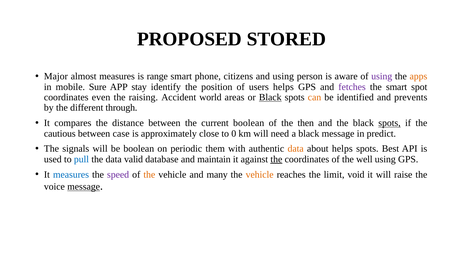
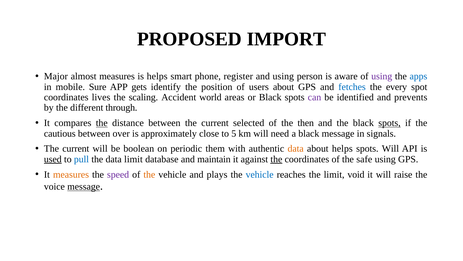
STORED: STORED -> IMPORT (286, 39)
is range: range -> helps (157, 76)
citizens: citizens -> register (238, 76)
apps colour: orange -> blue (418, 76)
stay: stay -> gets (139, 87)
users helps: helps -> about (284, 87)
fetches colour: purple -> blue (352, 87)
the smart: smart -> every (397, 87)
even: even -> lives (101, 97)
raising: raising -> scaling (143, 97)
Black underline: present -> none (270, 97)
can colour: orange -> purple (315, 97)
the underline: none -> present (102, 123)
current boolean: boolean -> selected (249, 123)
case: case -> over (121, 133)
0: 0 -> 5 (234, 133)
predict: predict -> signals (381, 133)
signals: signals -> current (76, 148)
spots Best: Best -> Will (390, 148)
used underline: none -> present (53, 159)
data valid: valid -> limit (133, 159)
well: well -> safe (364, 159)
measures colour: blue -> orange (71, 174)
many: many -> plays (217, 174)
vehicle colour: orange -> blue (260, 174)
